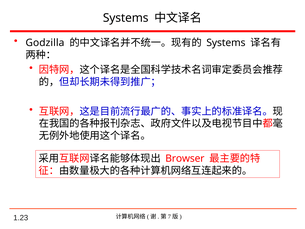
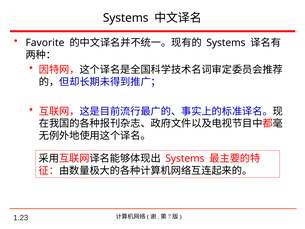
Godzilla: Godzilla -> Favorite (45, 43)
Browser: Browser -> Systems (185, 158)
